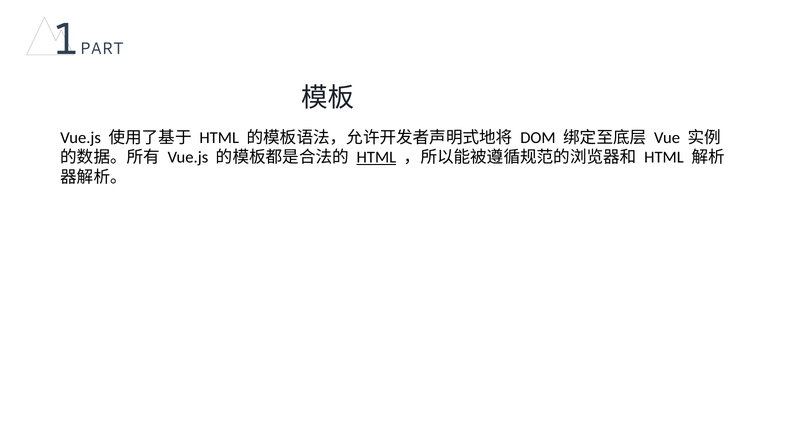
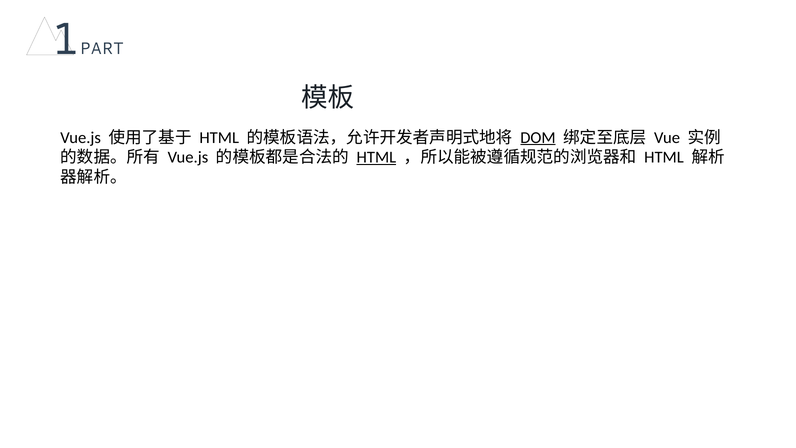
DOM underline: none -> present (538, 137)
